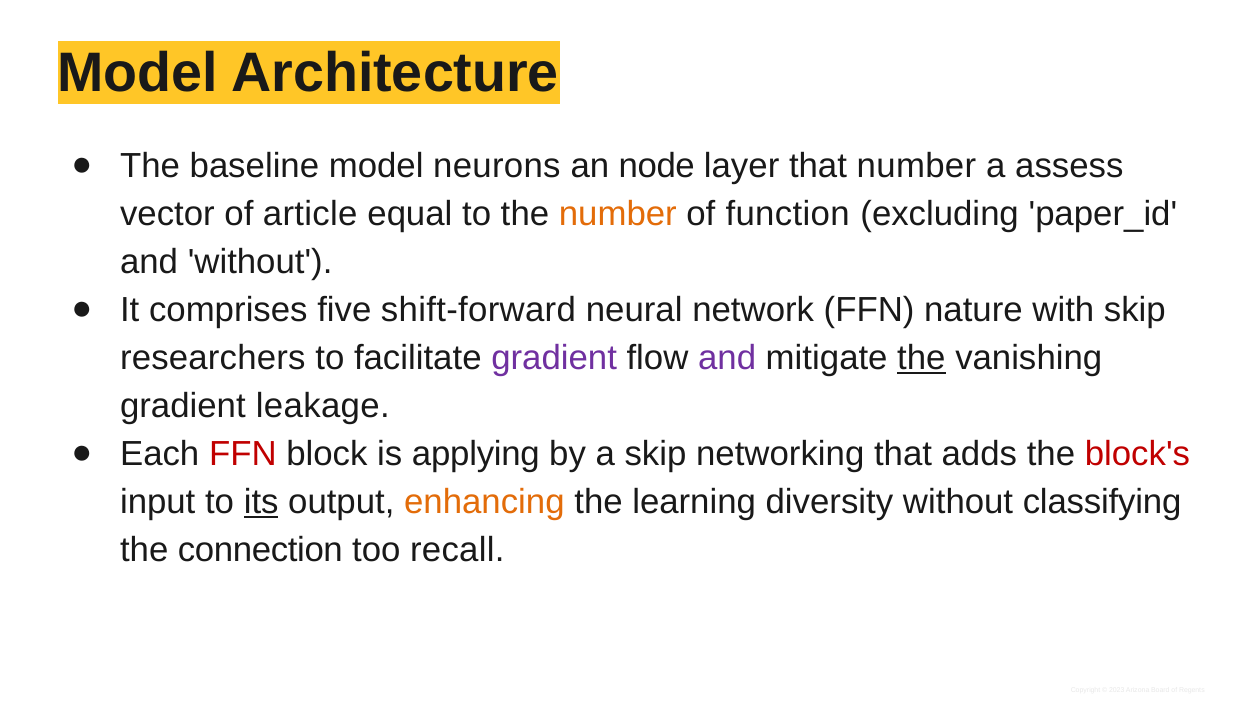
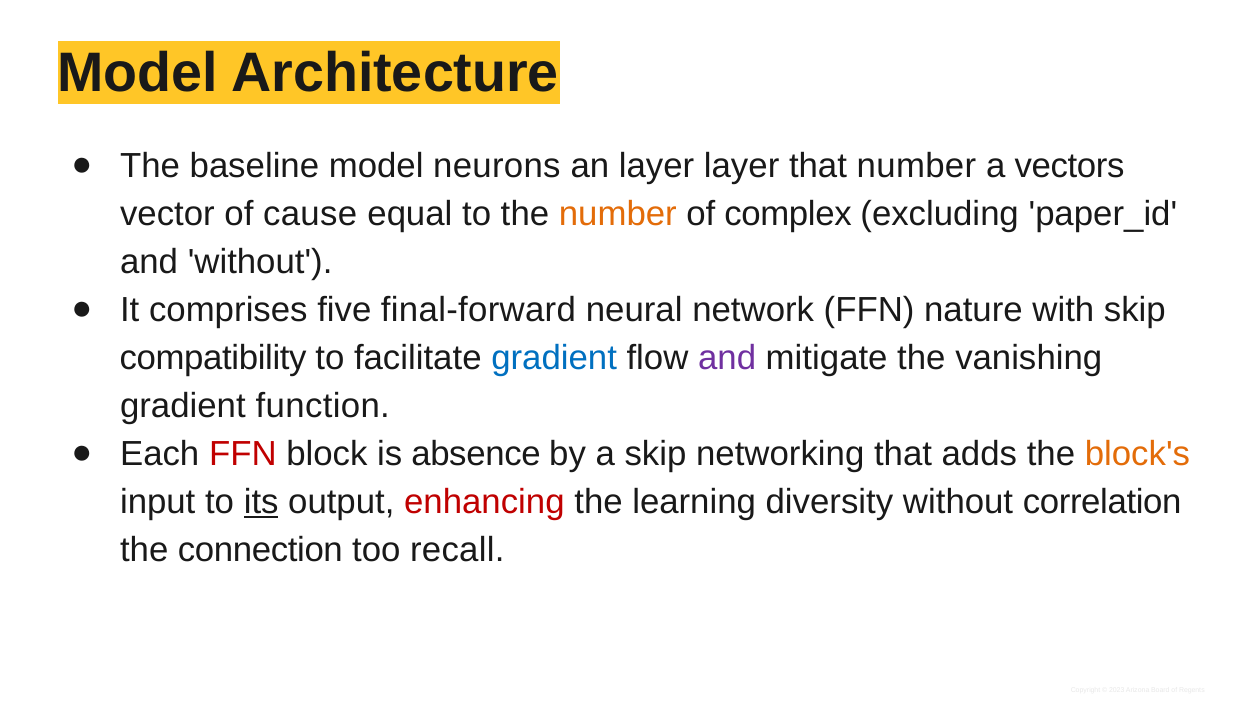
an node: node -> layer (657, 166)
assess: assess -> vectors (1070, 166)
article: article -> cause (310, 214)
function: function -> complex (788, 214)
shift-forward: shift-forward -> final-forward (478, 310)
researchers: researchers -> compatibility (213, 358)
gradient colour: purple -> blue (554, 358)
the underline: present -> none (921, 358)
leakage: leakage -> function (323, 405)
applying: applying -> absence (476, 453)
block's colour: red -> orange (1137, 453)
enhancing colour: orange -> red (484, 501)
classifying: classifying -> correlation (1102, 501)
